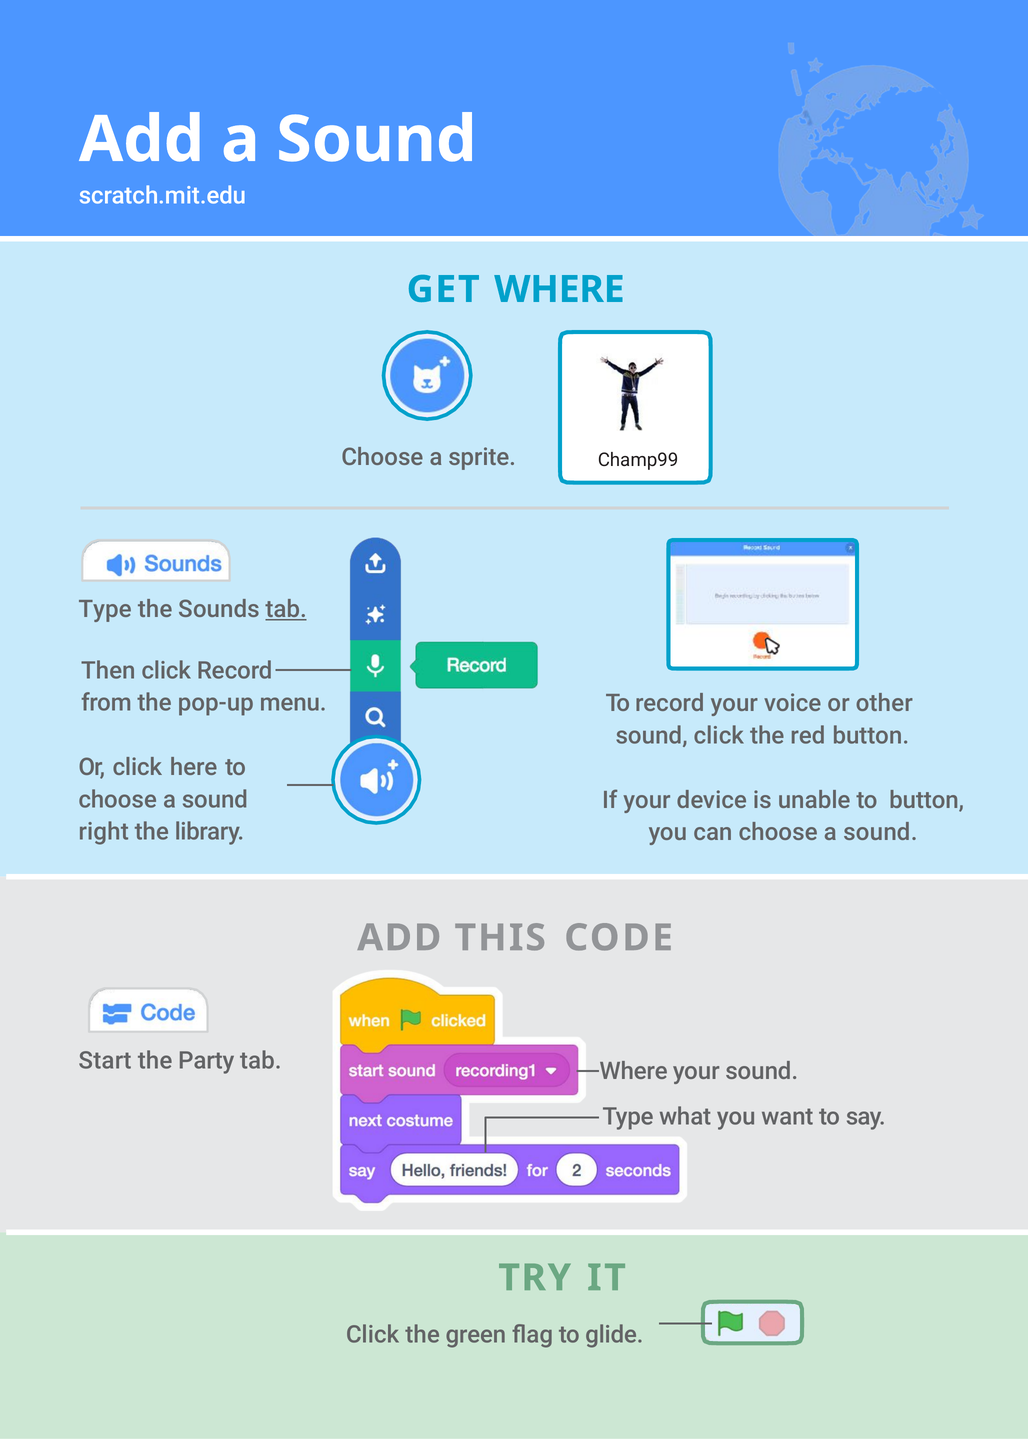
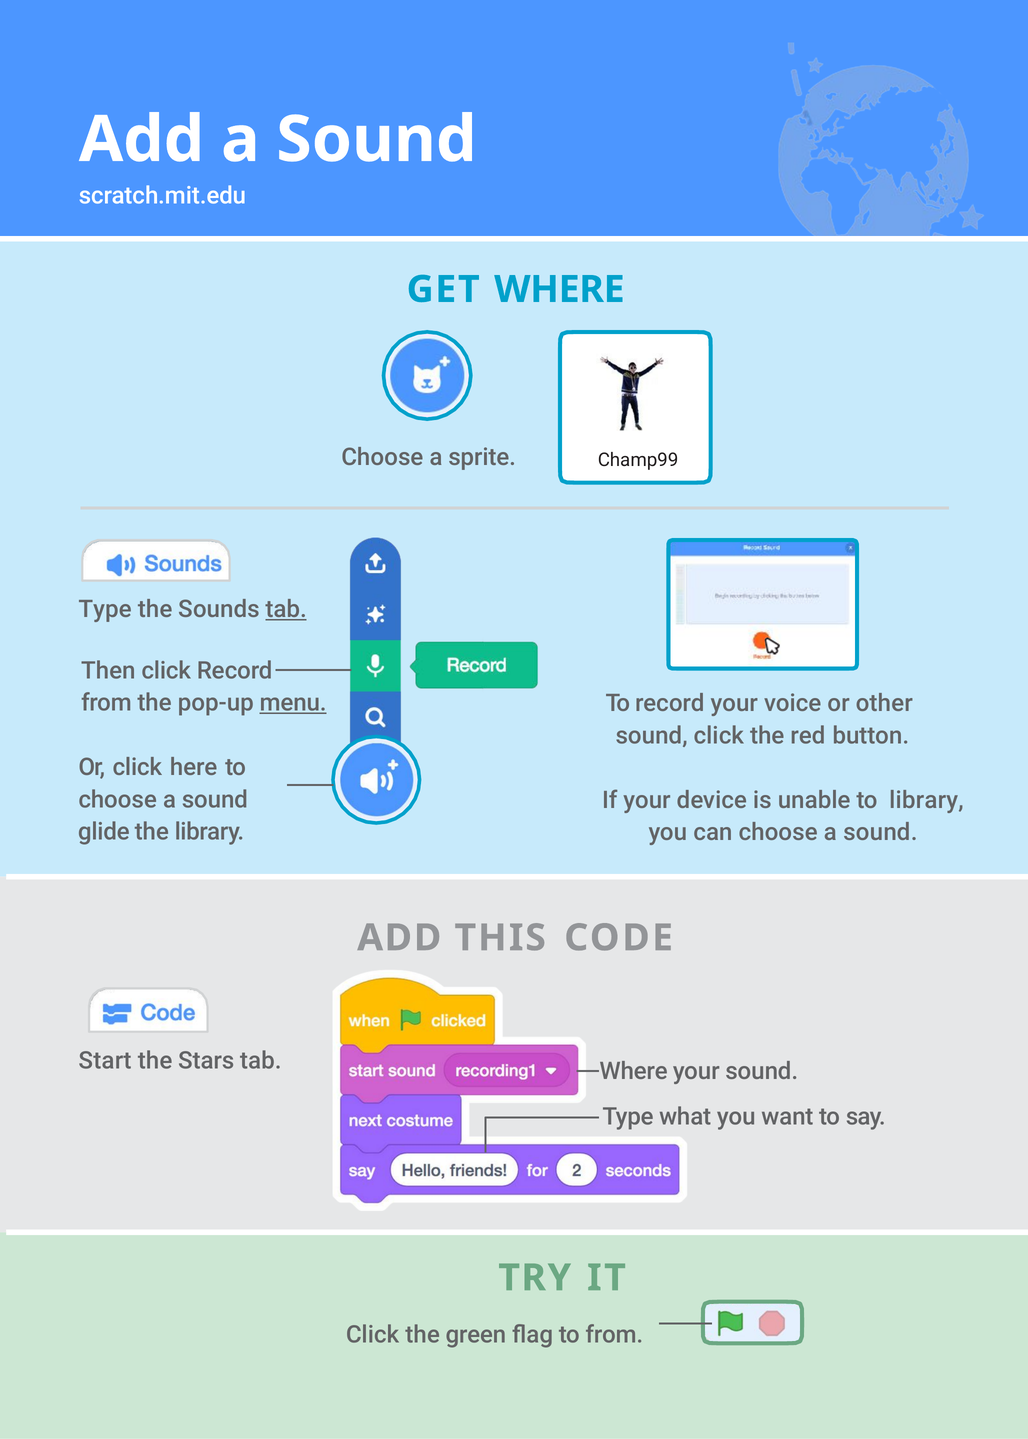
menu underline: none -> present (293, 703)
to button: button -> library (926, 800)
right: right -> glide (104, 832)
Party: Party -> Stars (206, 1061)
to glide: glide -> from (614, 1335)
